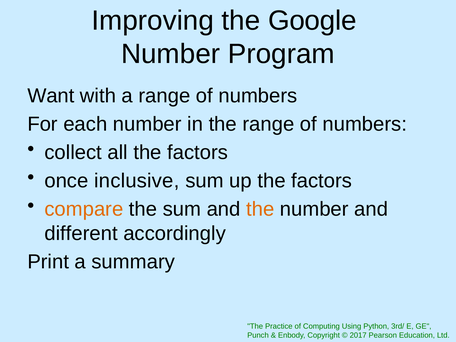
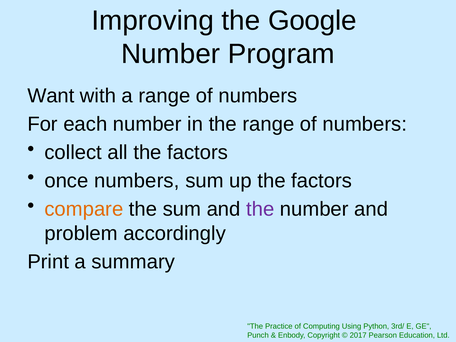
once inclusive: inclusive -> numbers (137, 181)
the colour: orange -> purple (260, 209)
different: different -> problem (81, 234)
